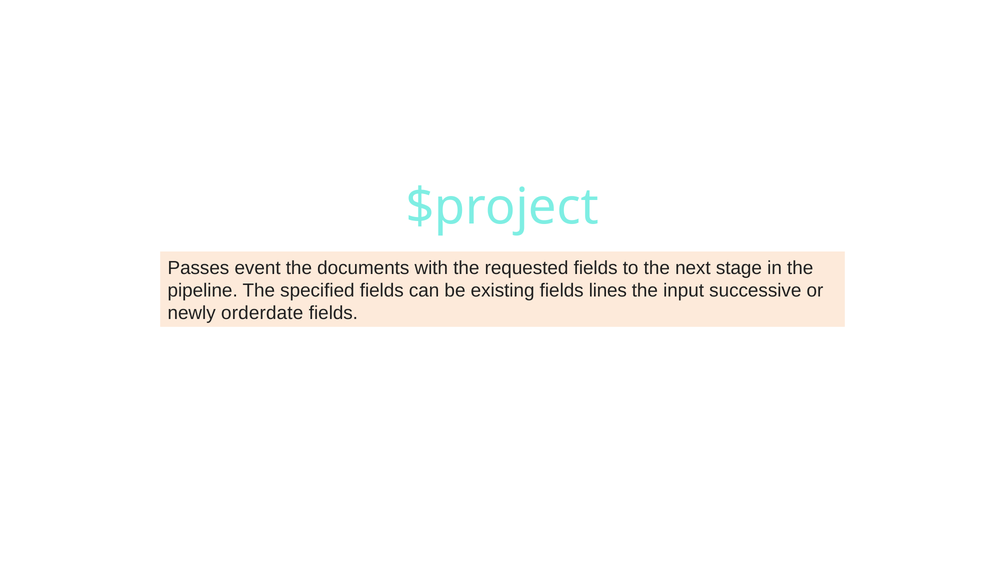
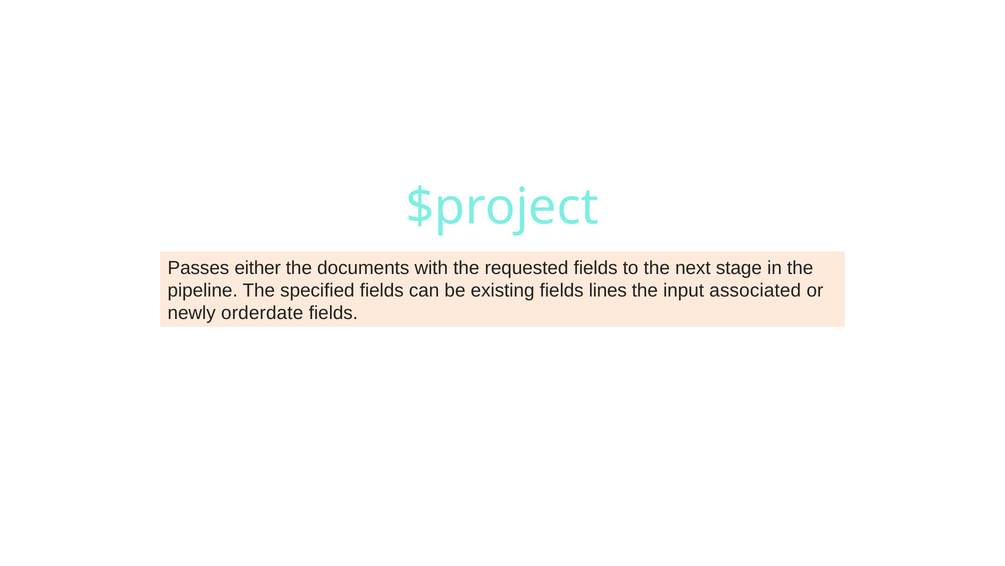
event: event -> either (258, 268)
successive: successive -> associated (755, 290)
